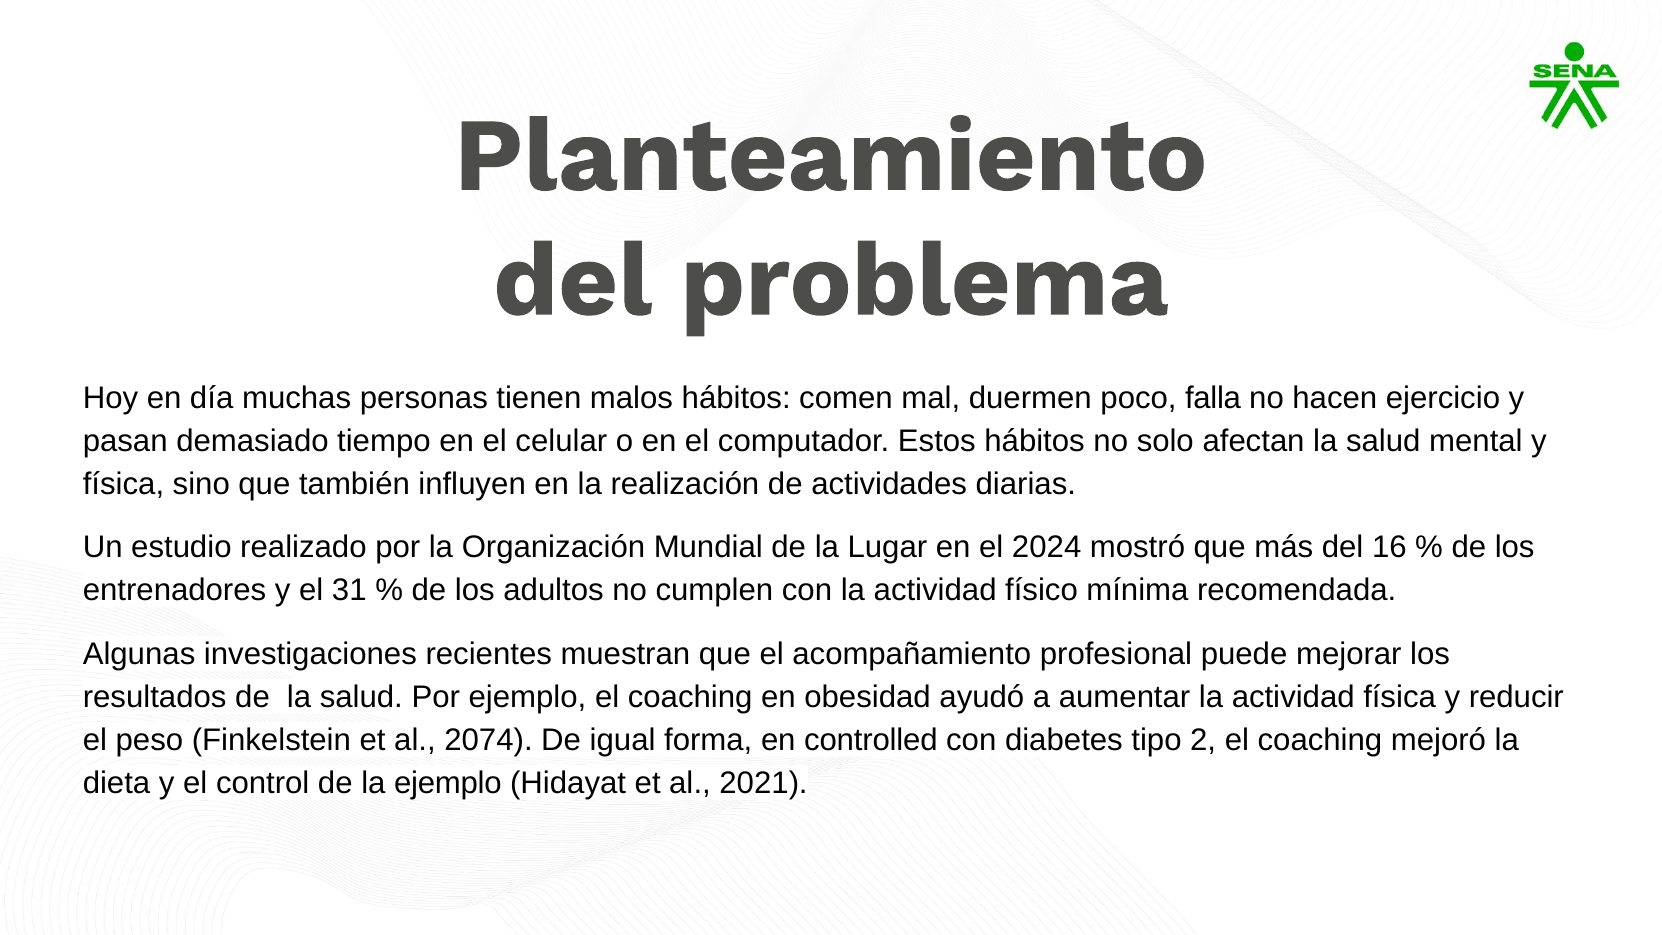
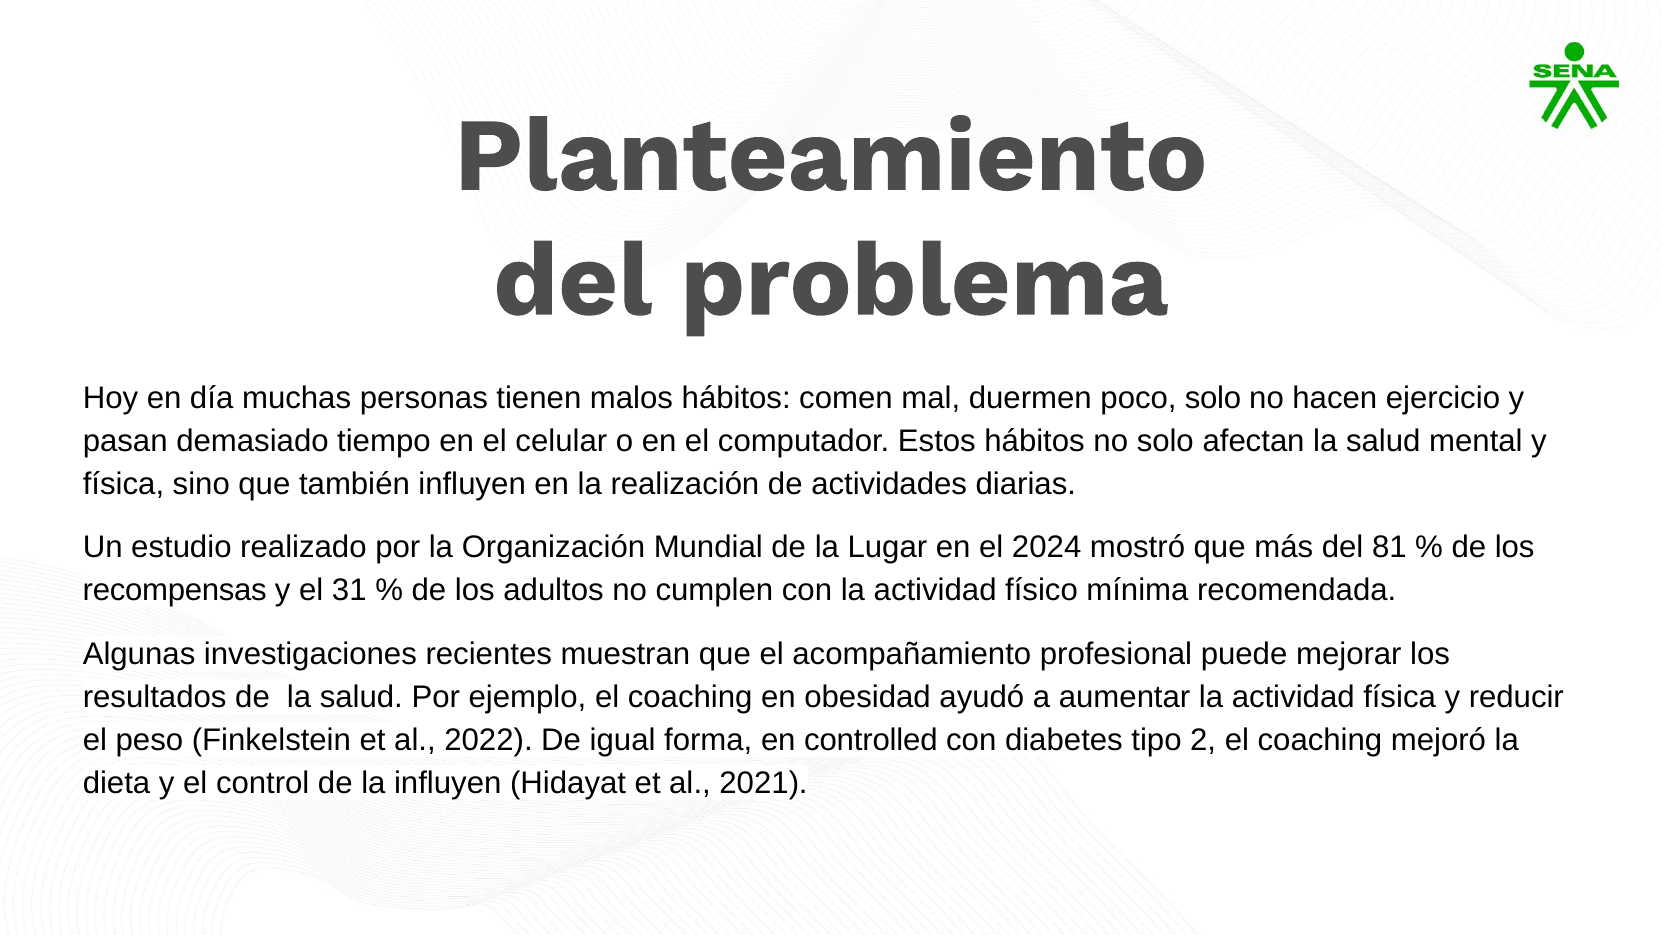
poco falla: falla -> solo (1213, 398)
16: 16 -> 81 (1389, 547)
entrenadores: entrenadores -> recompensas (175, 590)
2074: 2074 -> 2022 (488, 740)
la ejemplo: ejemplo -> influyen (448, 783)
